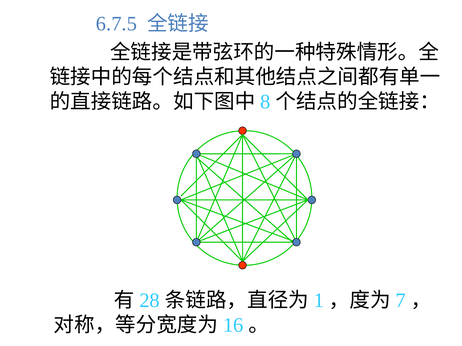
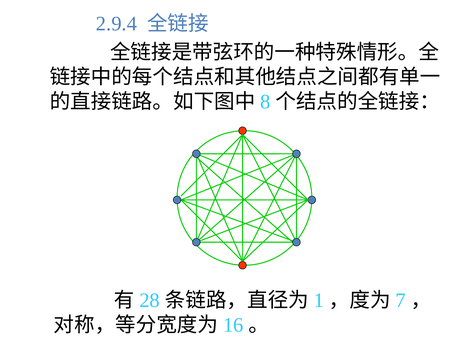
6.7.5: 6.7.5 -> 2.9.4 (116, 24)
